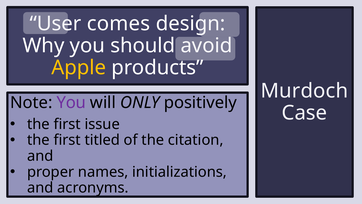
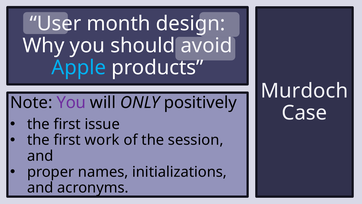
comes: comes -> month (119, 24)
Apple colour: yellow -> light blue (79, 68)
titled: titled -> work (102, 140)
citation: citation -> session (196, 140)
